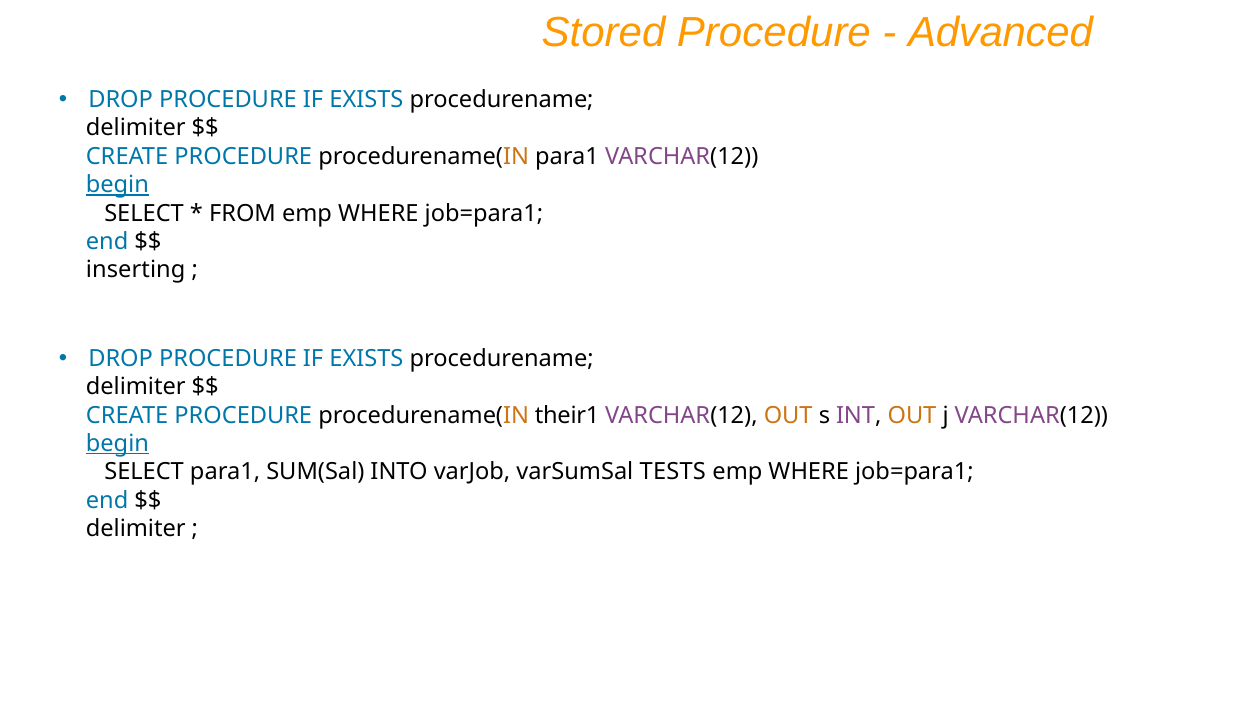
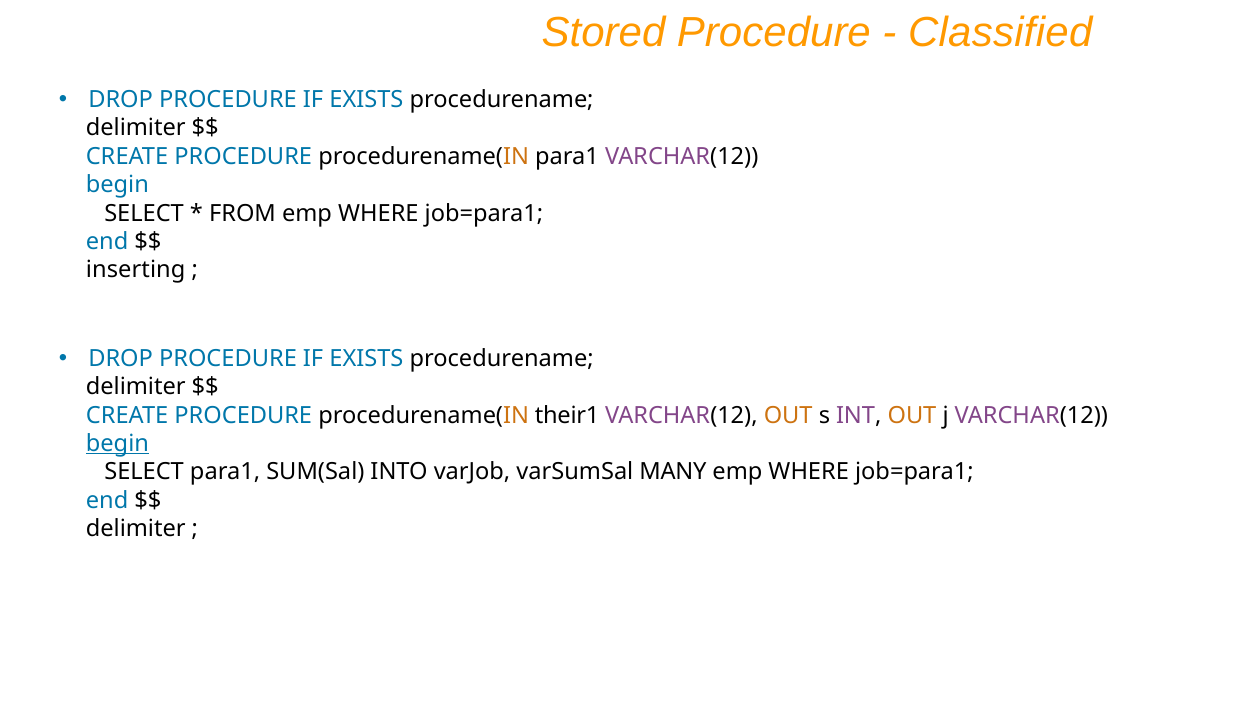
Advanced: Advanced -> Classified (1000, 33)
begin underline: present -> none (117, 185)
TESTS: TESTS -> MANY (673, 472)
